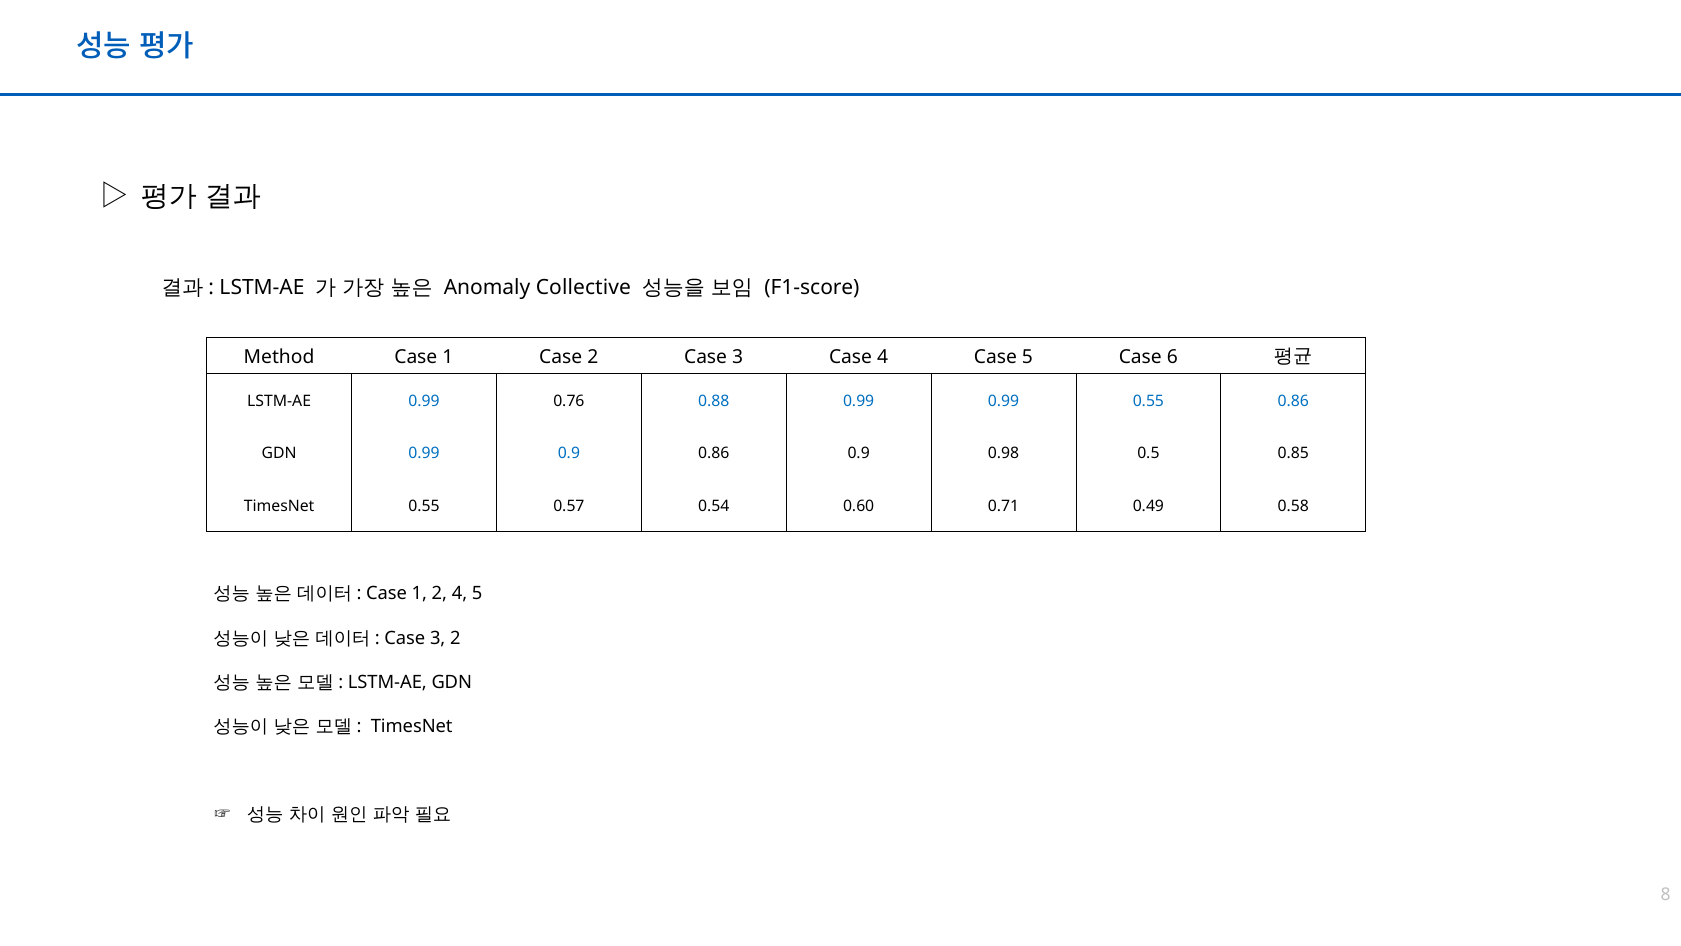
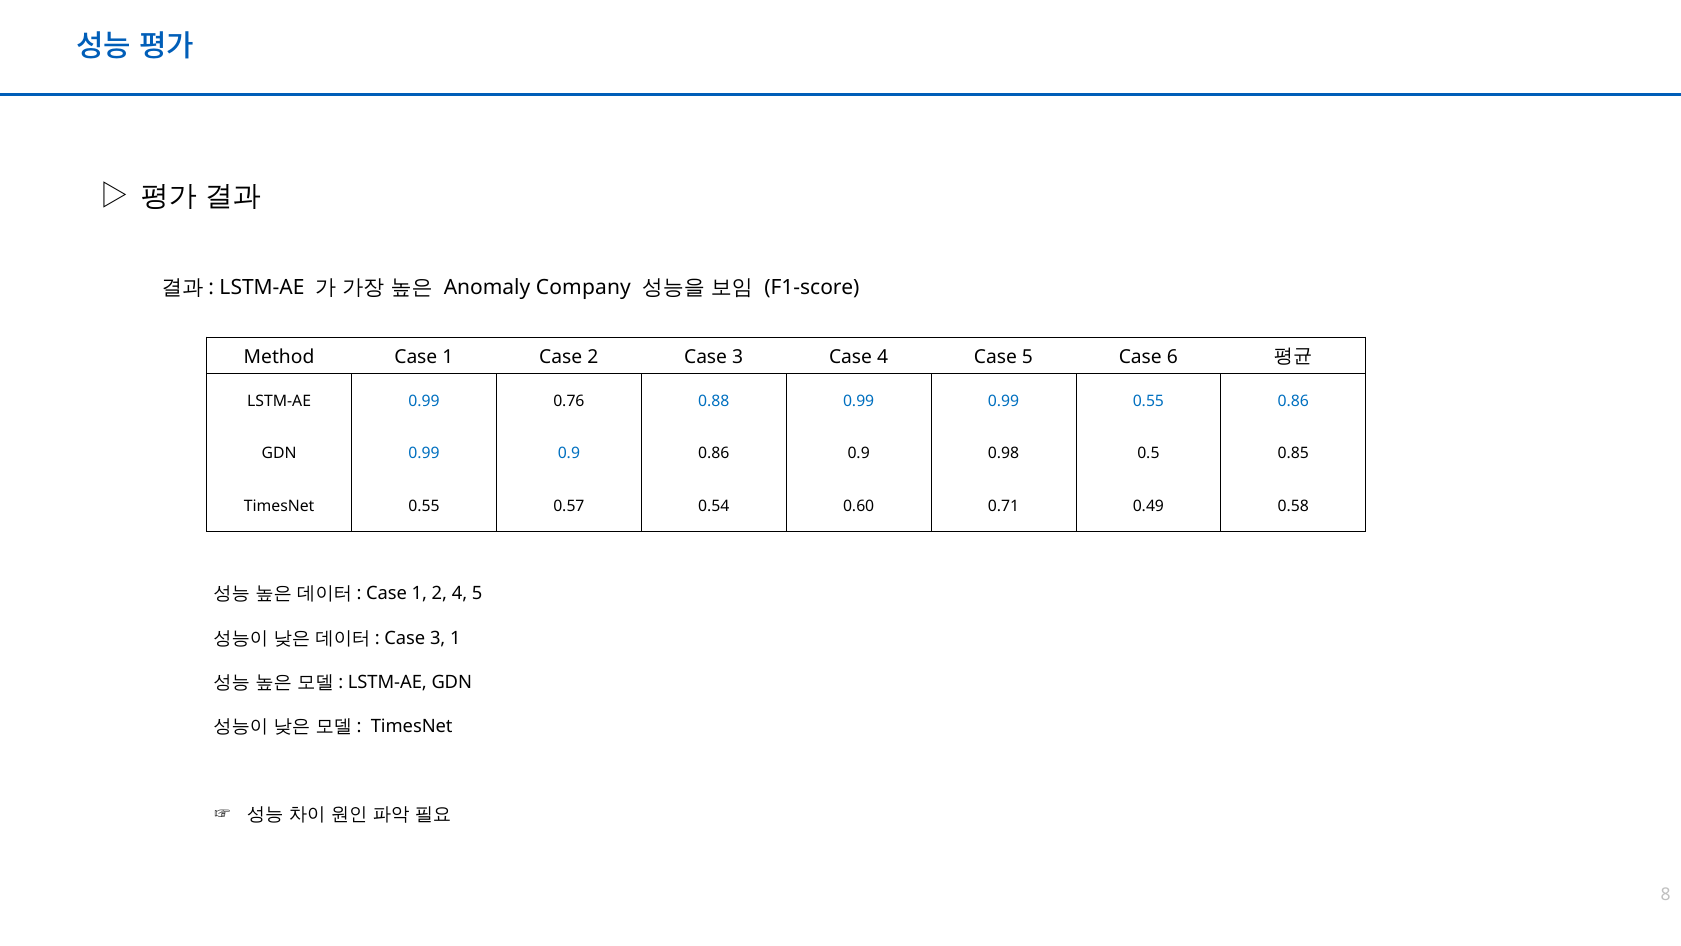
Collective: Collective -> Company (583, 287)
3 2: 2 -> 1 (455, 638)
